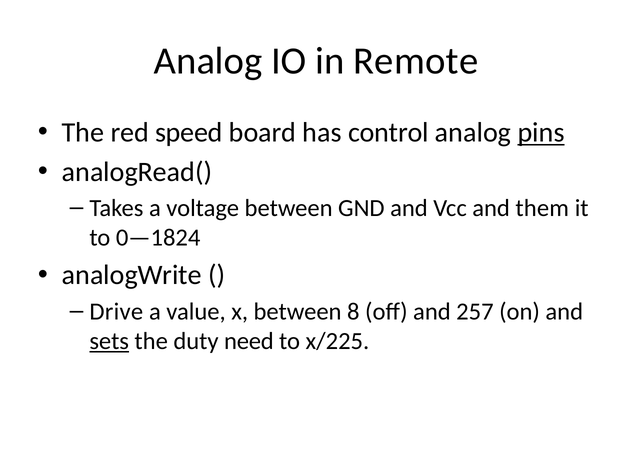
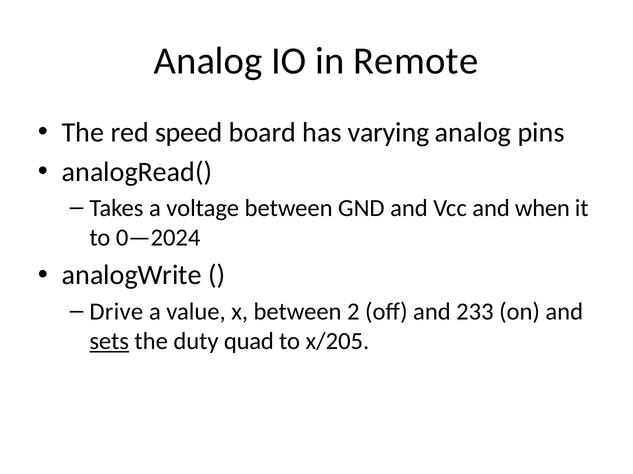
control: control -> varying (389, 133)
pins underline: present -> none (541, 133)
them: them -> when (542, 209)
0—1824: 0—1824 -> 0—2024 (158, 238)
8: 8 -> 2 (353, 312)
257: 257 -> 233 (475, 312)
need: need -> quad (249, 342)
x/225: x/225 -> x/205 (337, 342)
